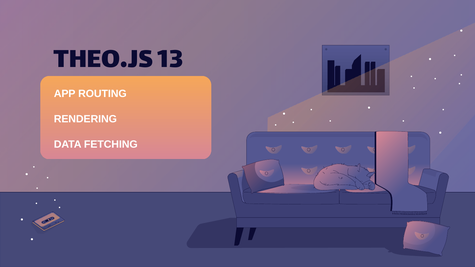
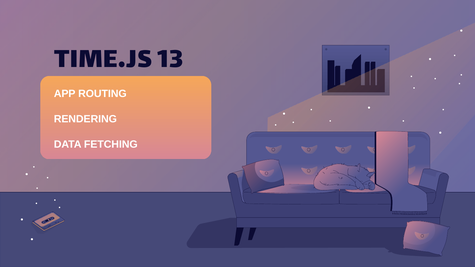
THEO.JS: THEO.JS -> TIME.JS (103, 57)
